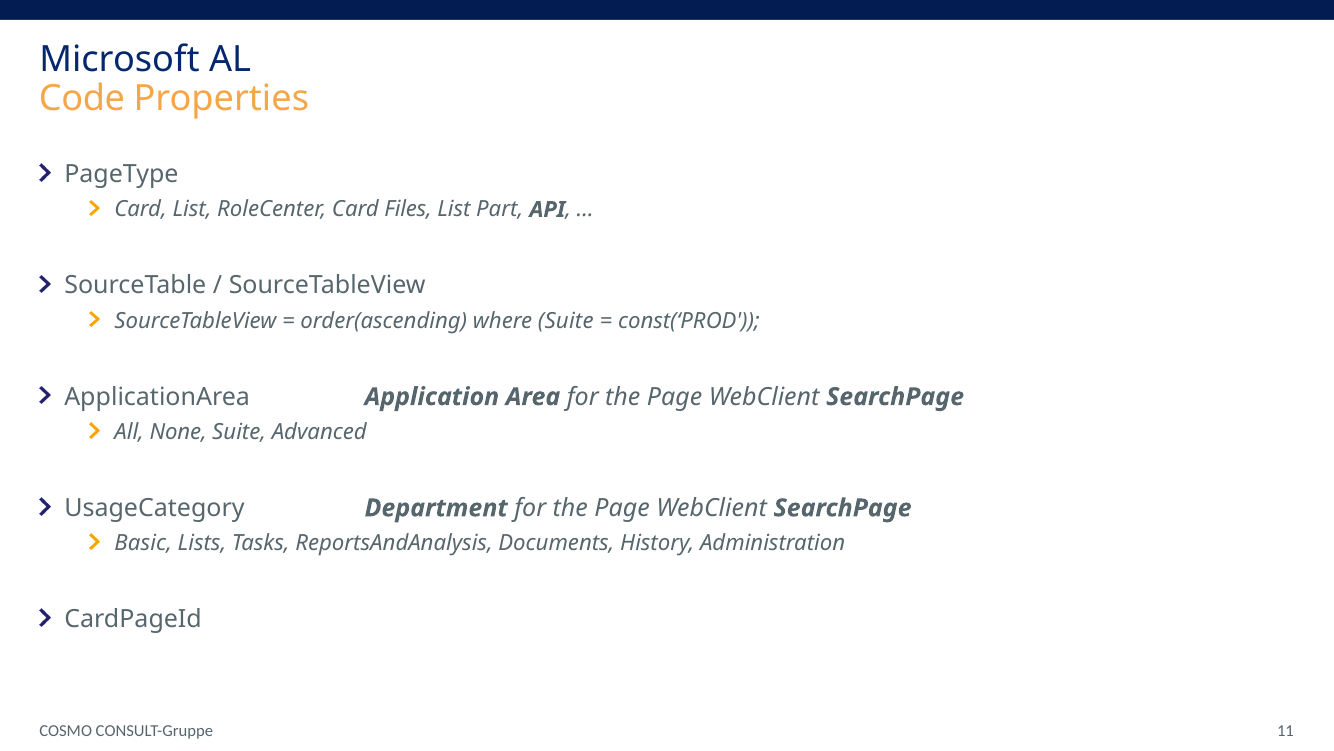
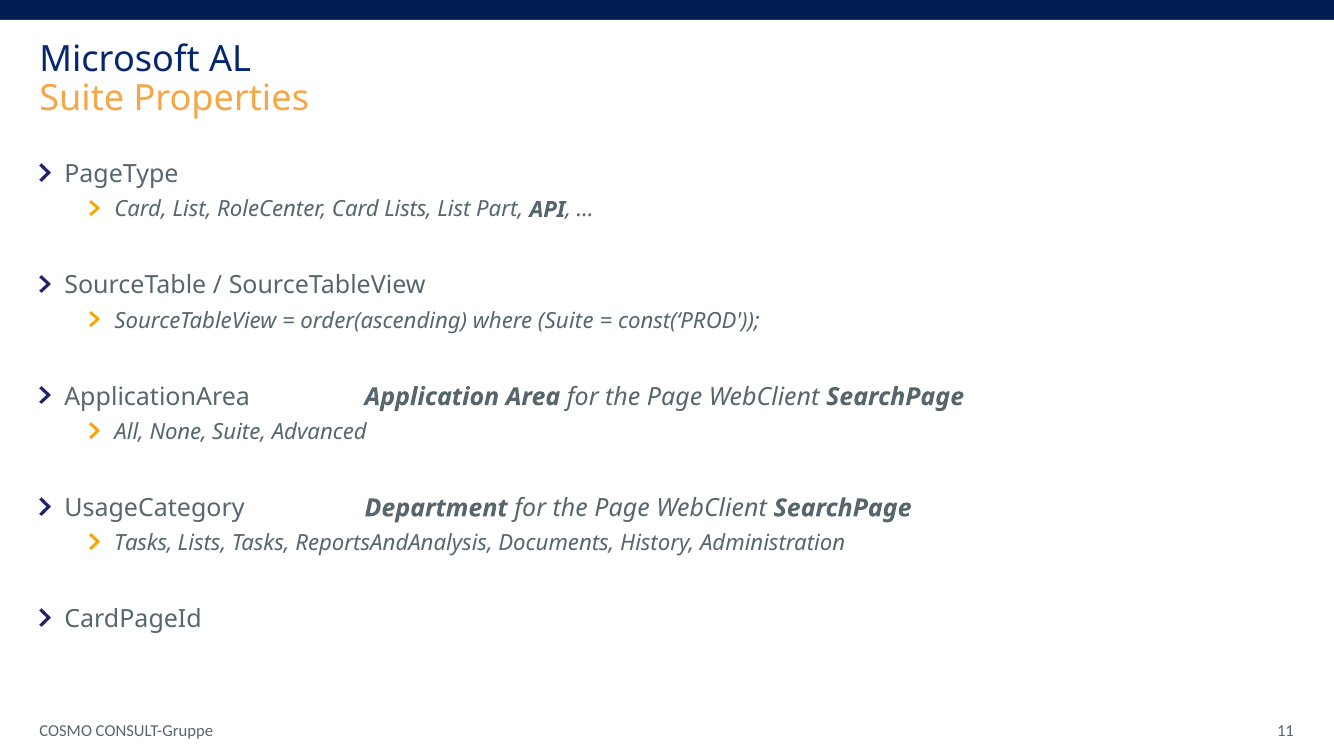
Code: Code -> Suite (82, 98)
Card Files: Files -> Lists (408, 209)
Basic: Basic -> Tasks (143, 543)
